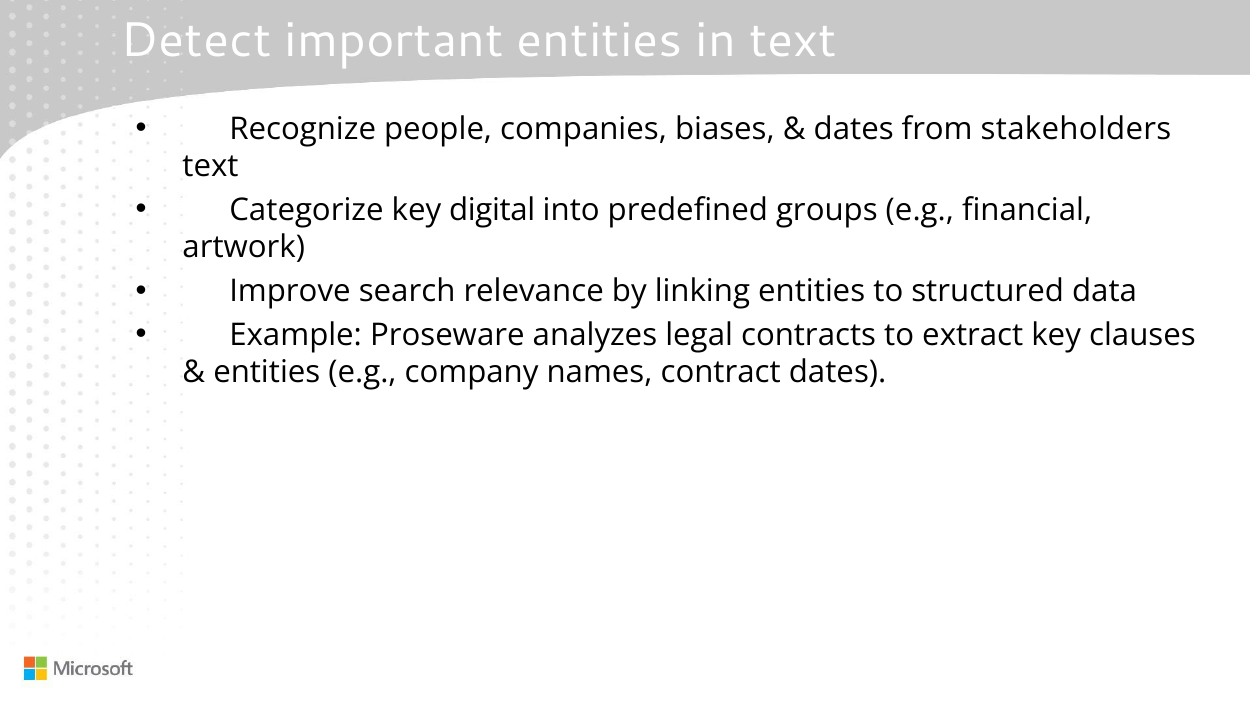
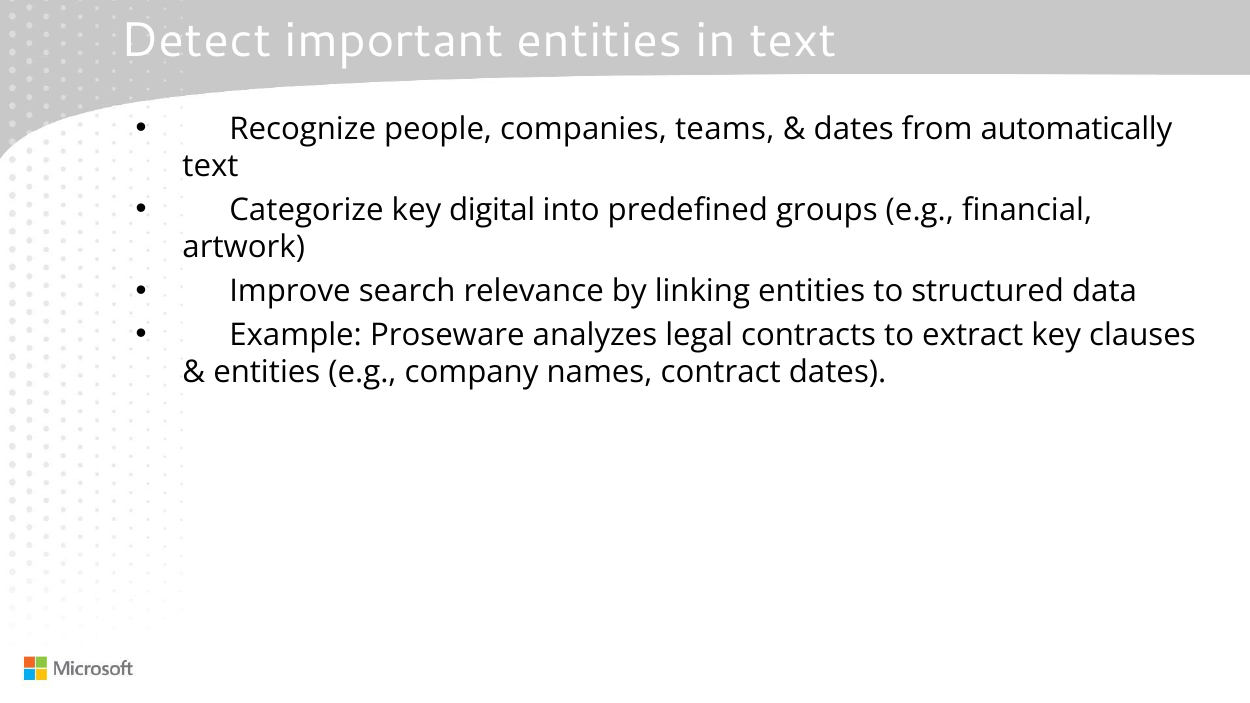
biases: biases -> teams (725, 129)
stakeholders: stakeholders -> automatically (1076, 129)
